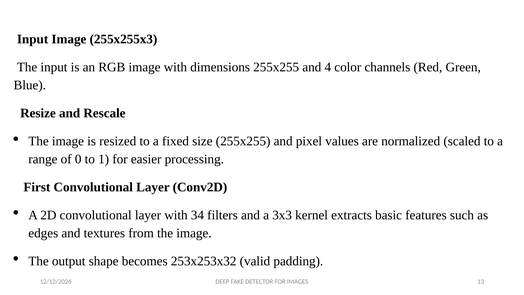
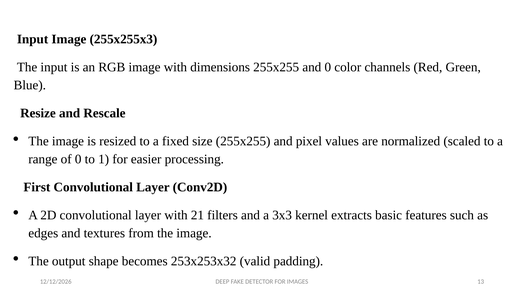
and 4: 4 -> 0 (328, 67)
34: 34 -> 21 (197, 215)
